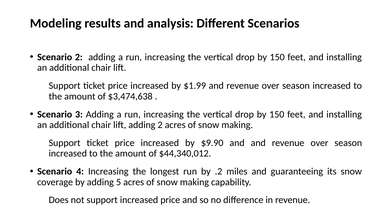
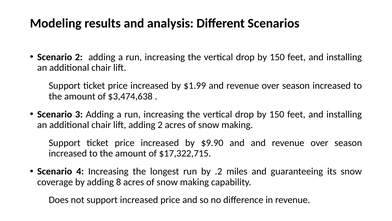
$44,340,012: $44,340,012 -> $17,322,715 (185, 153)
5: 5 -> 8 (119, 182)
